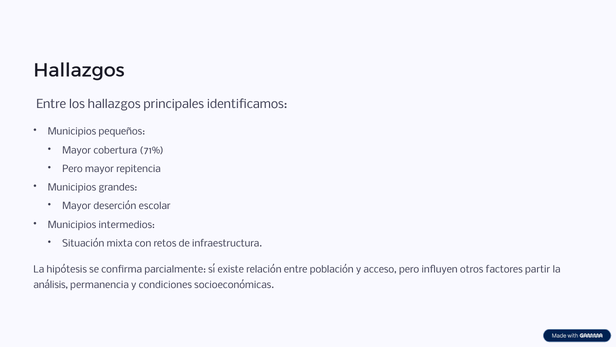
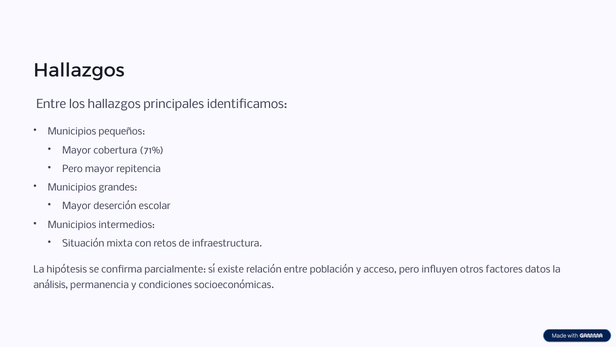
partir: partir -> datos (538, 269)
